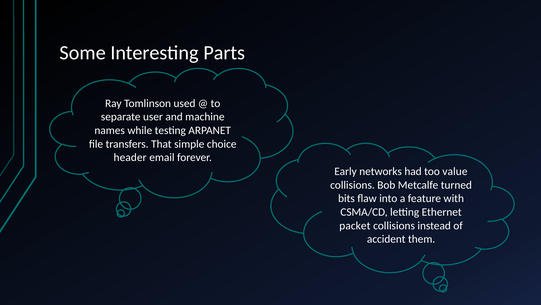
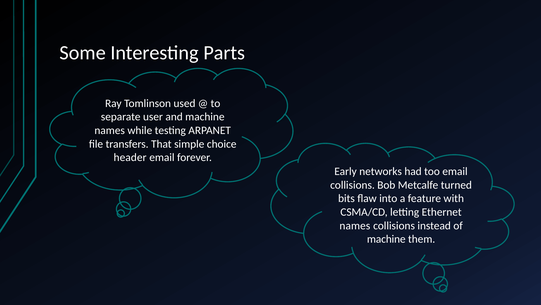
too value: value -> email (455, 171)
packet: packet -> names (355, 225)
accident: accident -> machine (386, 239)
